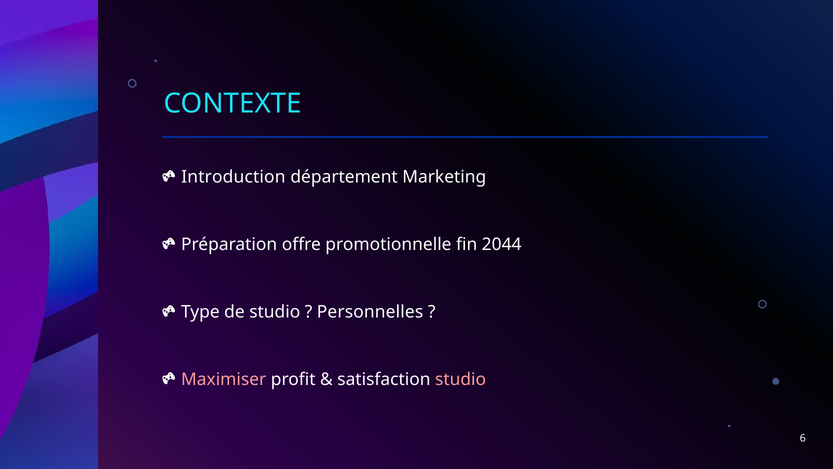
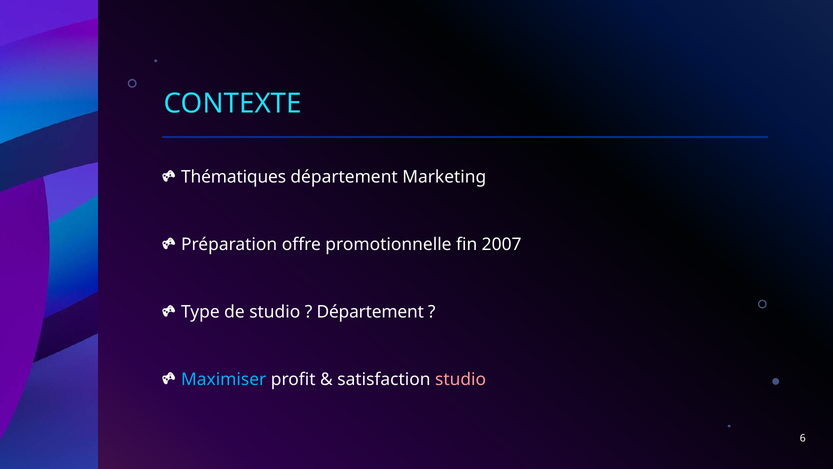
Introduction: Introduction -> Thématiques (234, 177)
2044: 2044 -> 2007 (502, 244)
Personnelles: Personnelles -> Département (370, 312)
Maximiser colour: pink -> light blue (224, 379)
